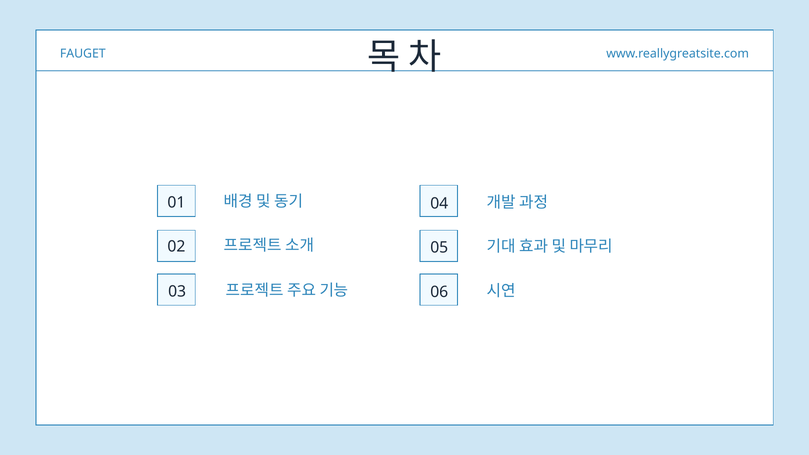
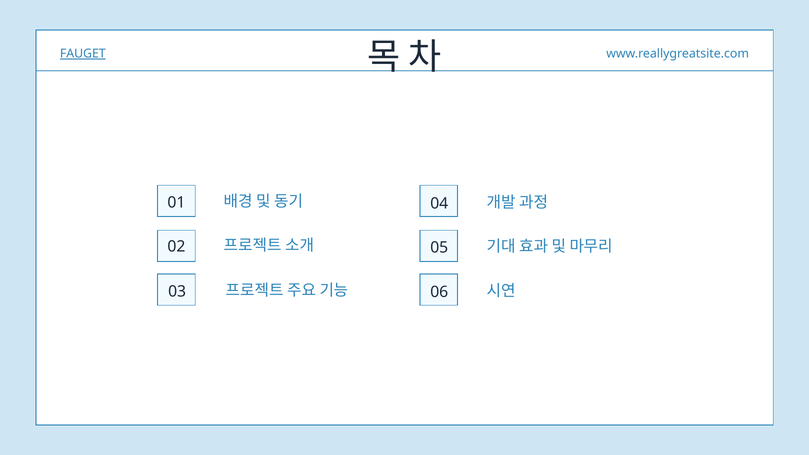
FAUGET underline: none -> present (83, 54)
